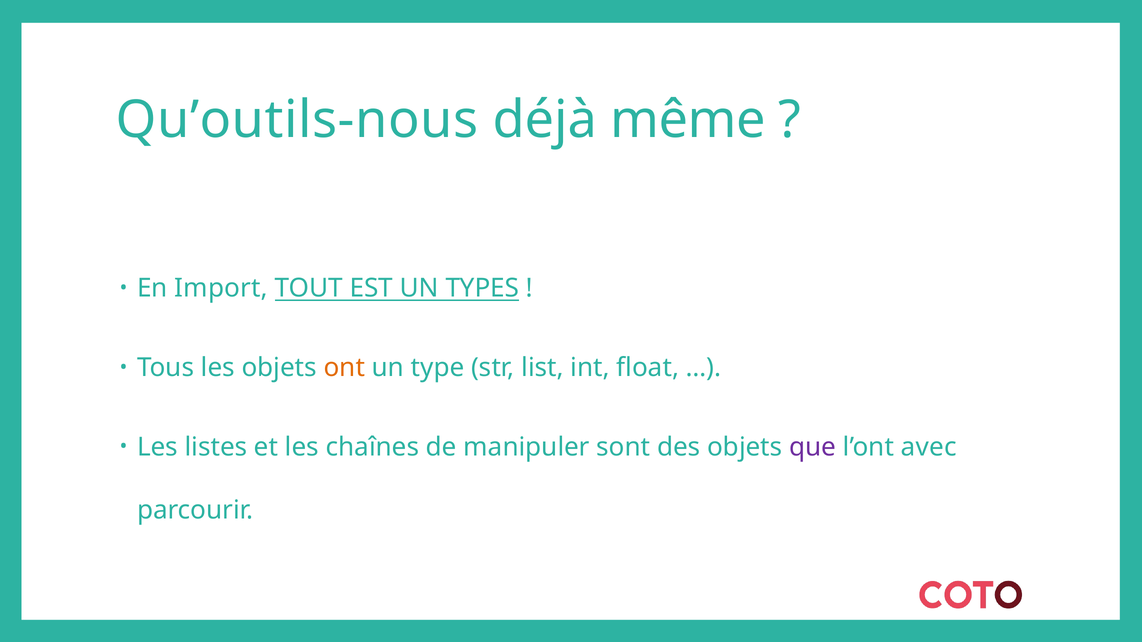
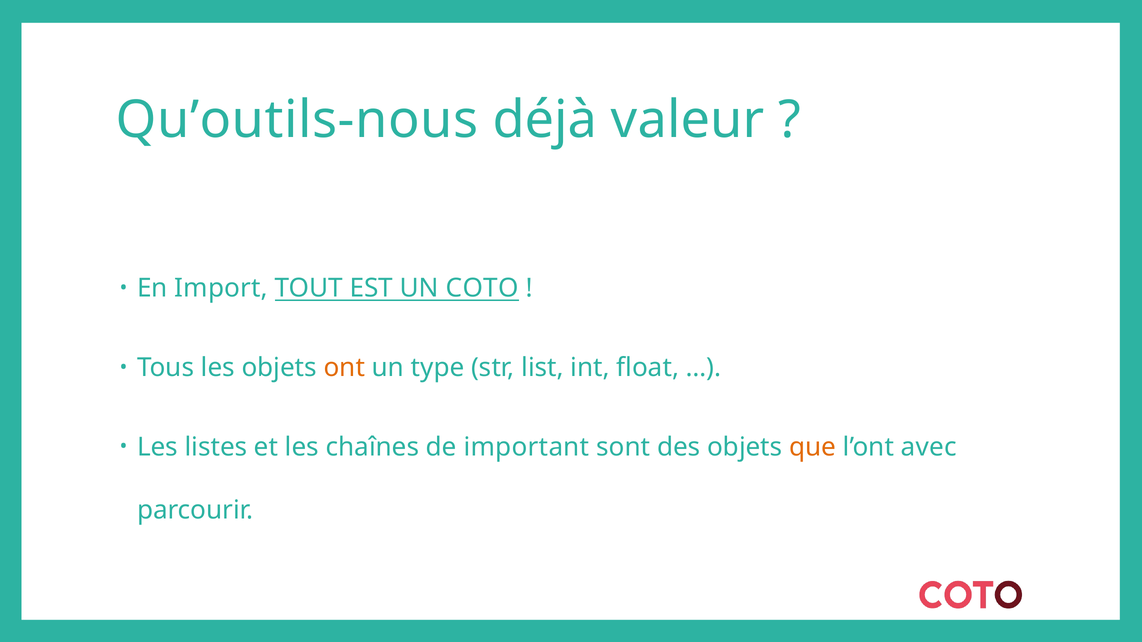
même: même -> valeur (688, 120)
TYPES: TYPES -> COTO (482, 289)
manipuler: manipuler -> important (526, 447)
que colour: purple -> orange (813, 447)
